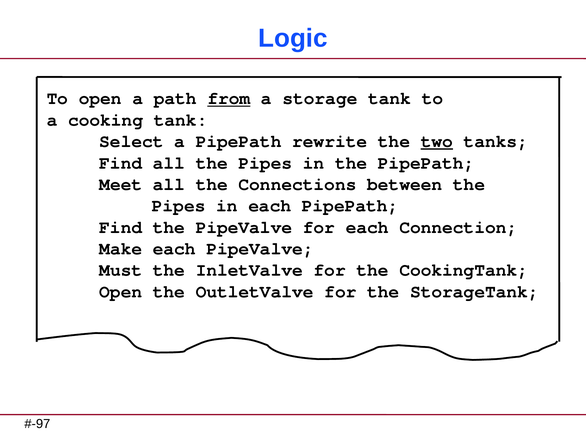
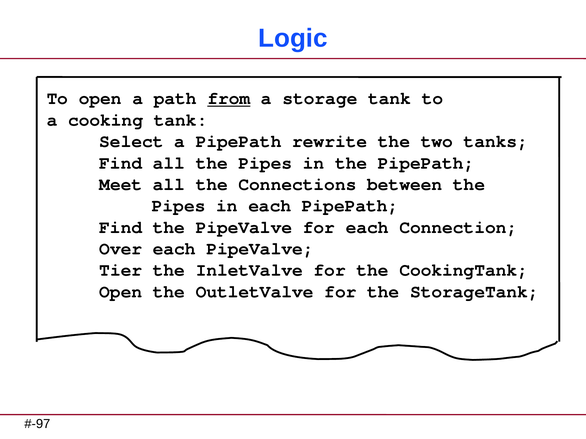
two underline: present -> none (437, 141)
Make: Make -> Over (121, 249)
Must: Must -> Tier (121, 270)
